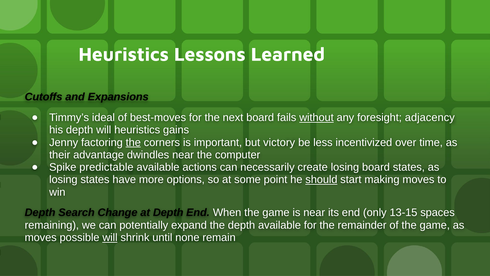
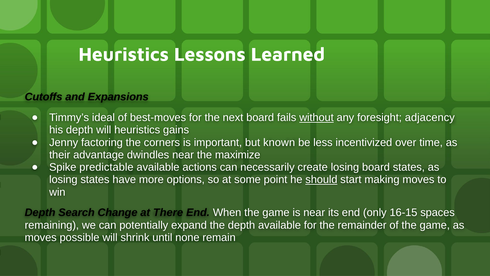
the underline: present -> none (133, 142)
victory: victory -> known (279, 142)
computer: computer -> maximize (238, 155)
at Depth: Depth -> There (168, 212)
13-15: 13-15 -> 16-15 (403, 212)
will underline: present -> none (110, 237)
